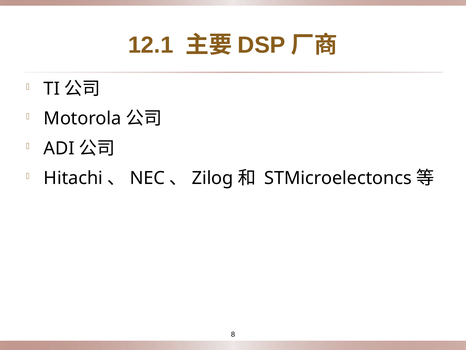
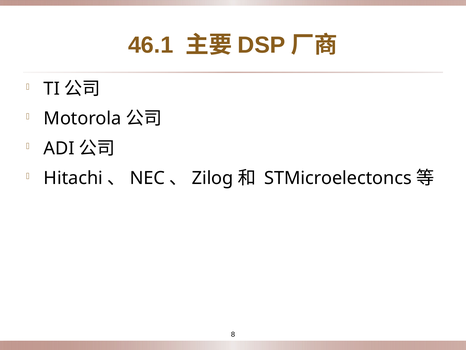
12.1: 12.1 -> 46.1 (151, 45)
